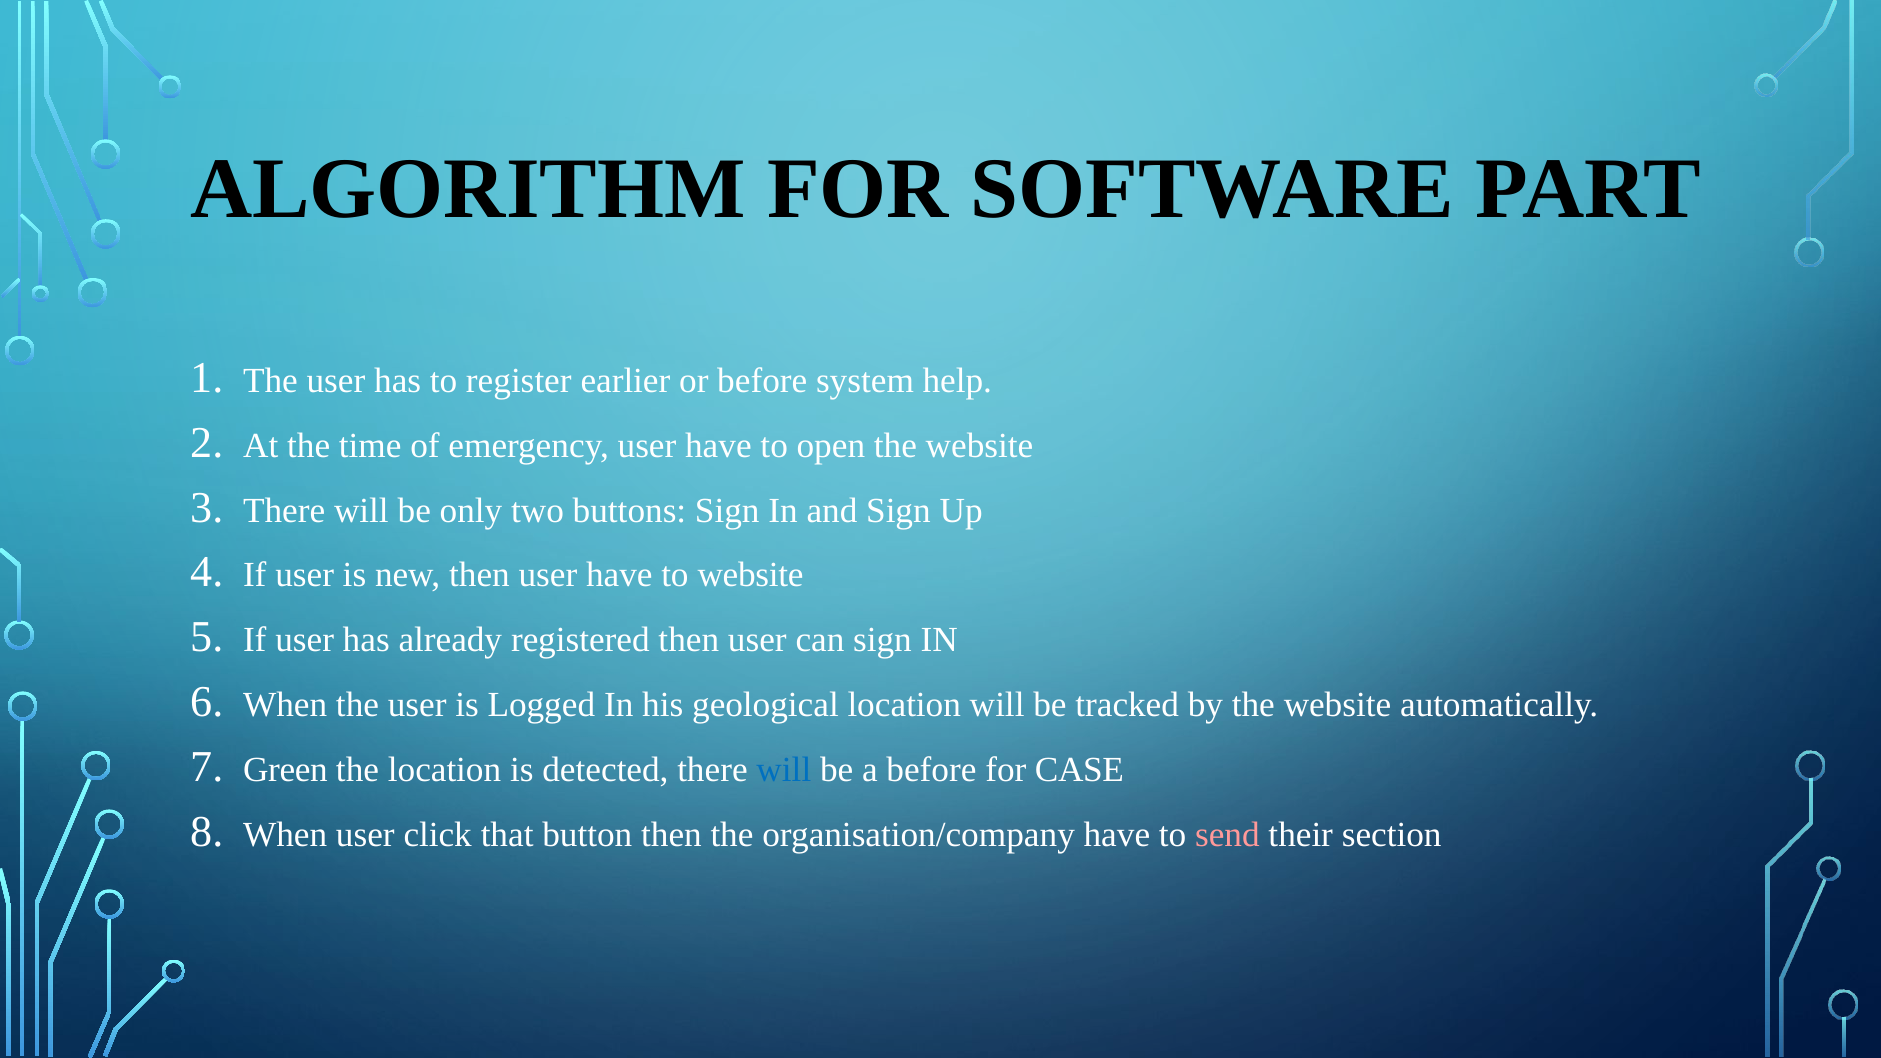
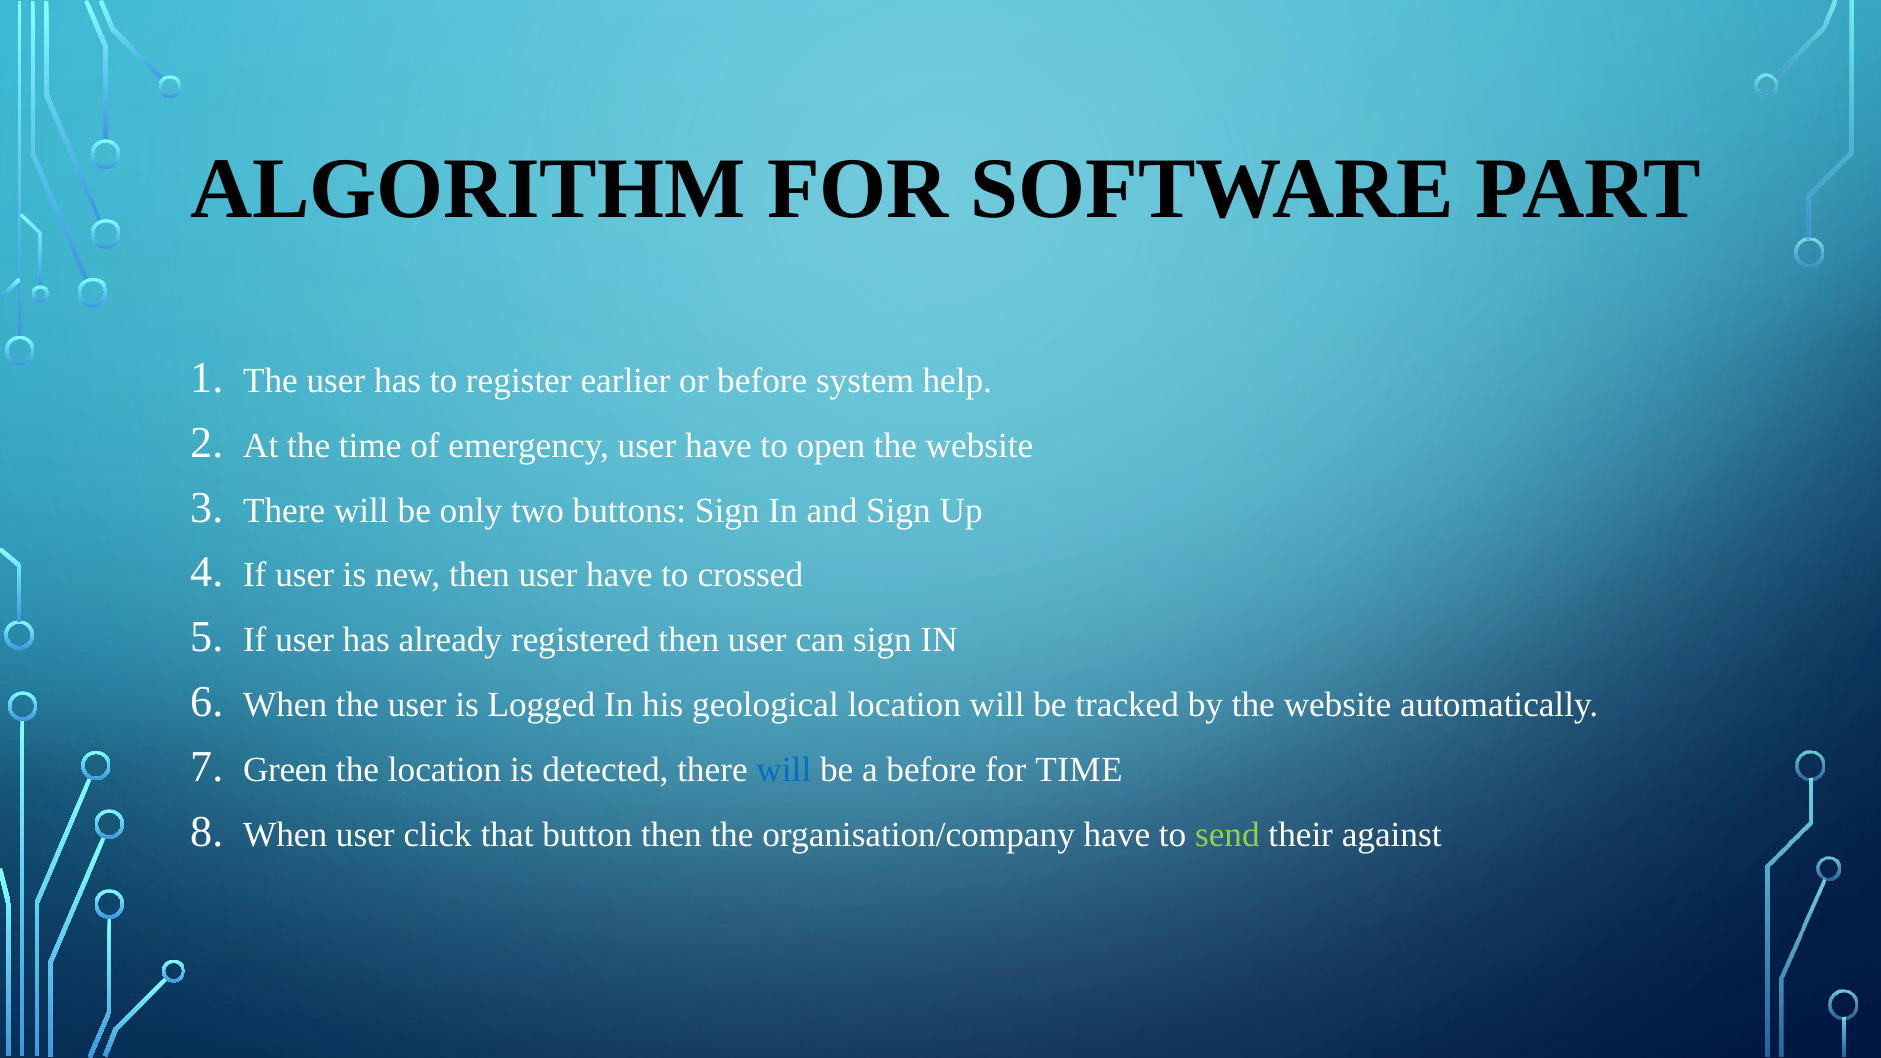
to website: website -> crossed (750, 575)
for CASE: CASE -> TIME (1079, 770)
send colour: pink -> light green (1227, 835)
section: section -> against (1392, 835)
